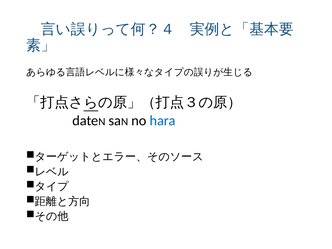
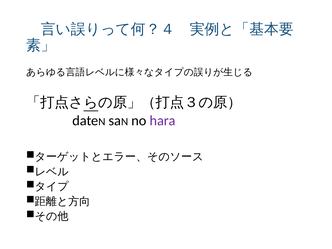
hara colour: blue -> purple (163, 121)
